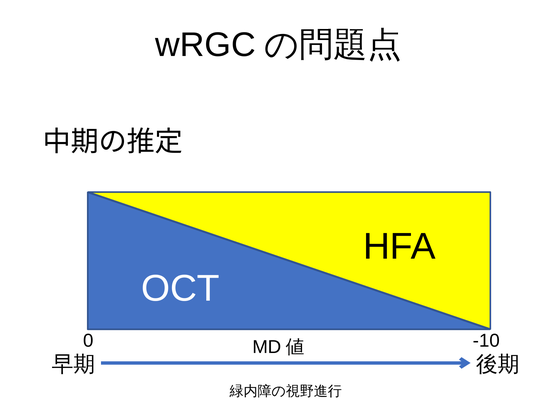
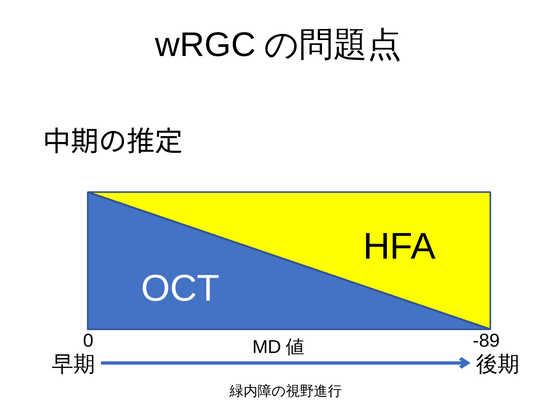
-10: -10 -> -89 (486, 341)
